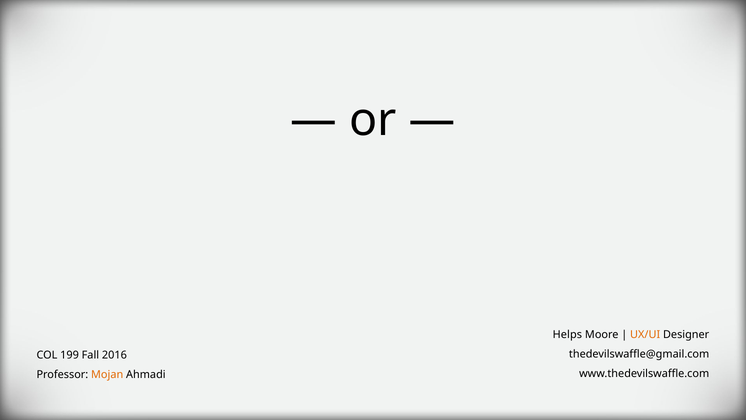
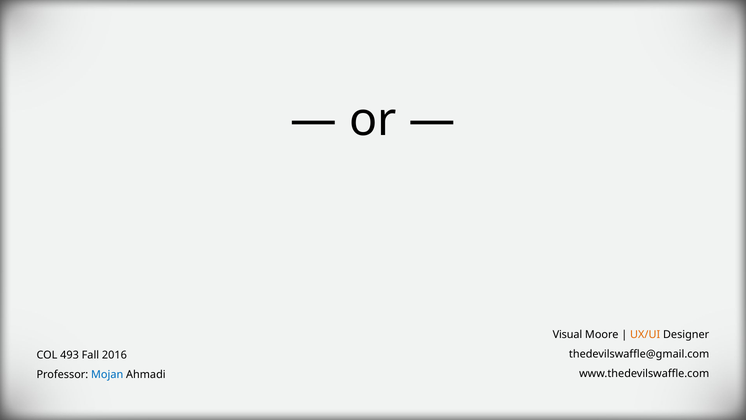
Helps: Helps -> Visual (567, 334)
199: 199 -> 493 (70, 355)
Mojan colour: orange -> blue (107, 374)
